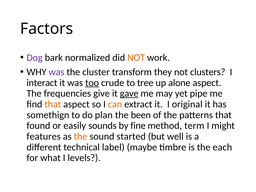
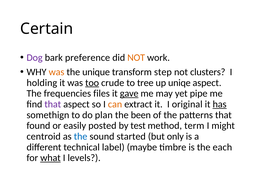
Factors: Factors -> Certain (47, 29)
normalized: normalized -> preference (88, 58)
was colour: purple -> orange (57, 72)
cluster: cluster -> unique (96, 72)
they: they -> step (163, 72)
interact: interact -> holding (42, 83)
alone: alone -> uniqe (179, 83)
give: give -> files (102, 93)
that colour: orange -> purple (53, 104)
has underline: none -> present (220, 104)
sounds: sounds -> posted (102, 126)
fine: fine -> test (138, 126)
features: features -> centroid (44, 136)
the colour: orange -> blue (81, 136)
well: well -> only (175, 136)
what underline: none -> present (50, 158)
